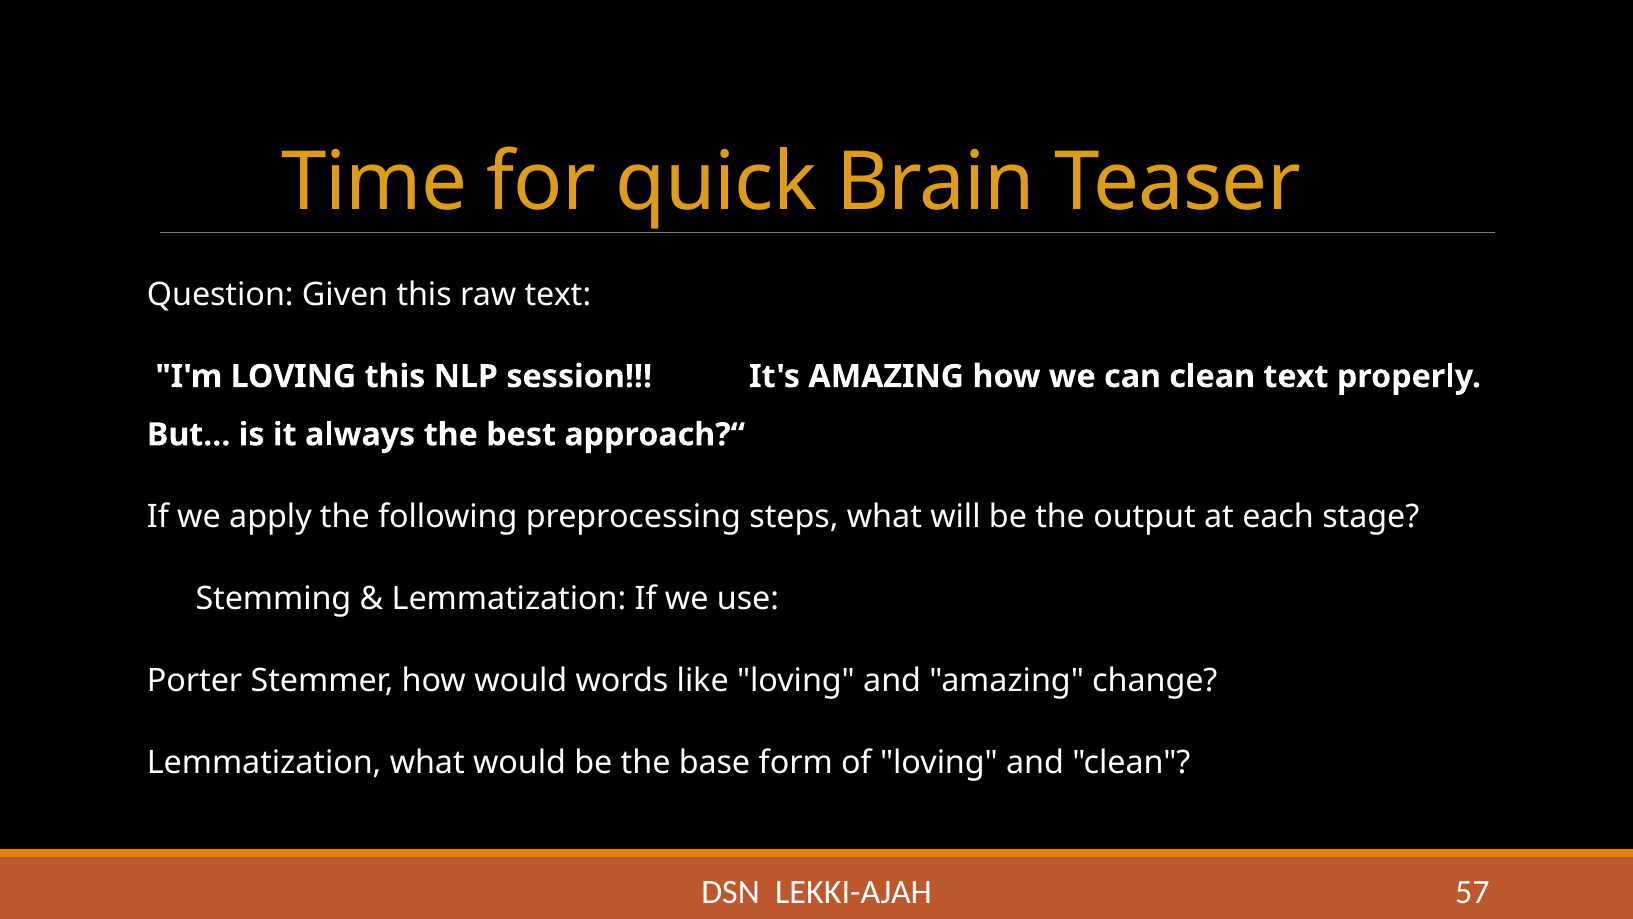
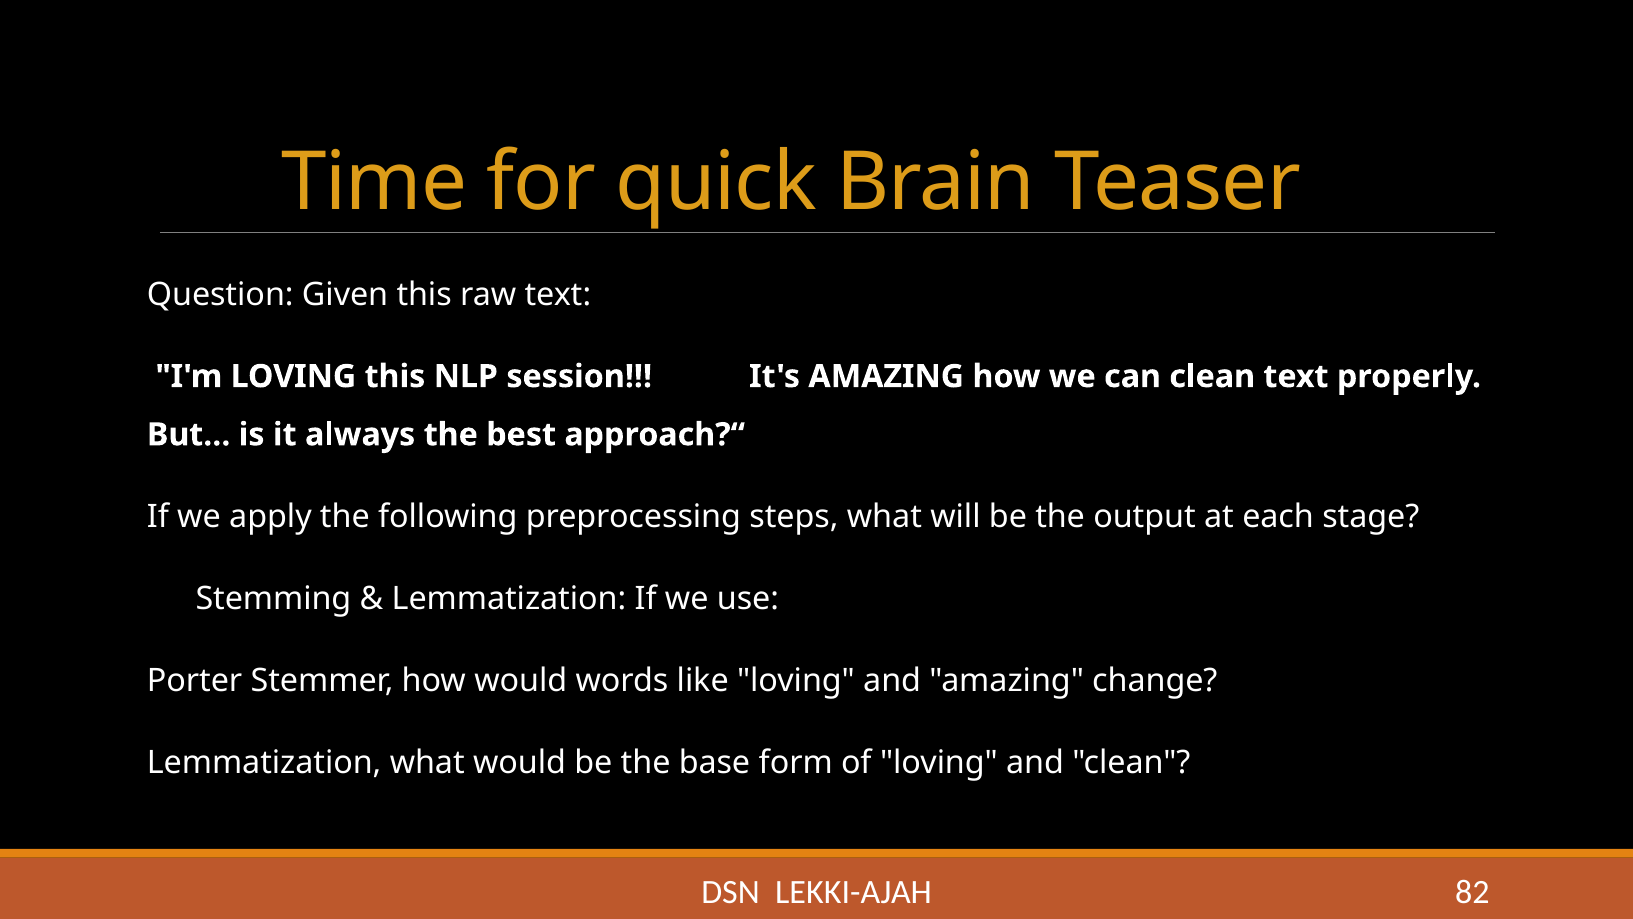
57: 57 -> 82 (1472, 892)
